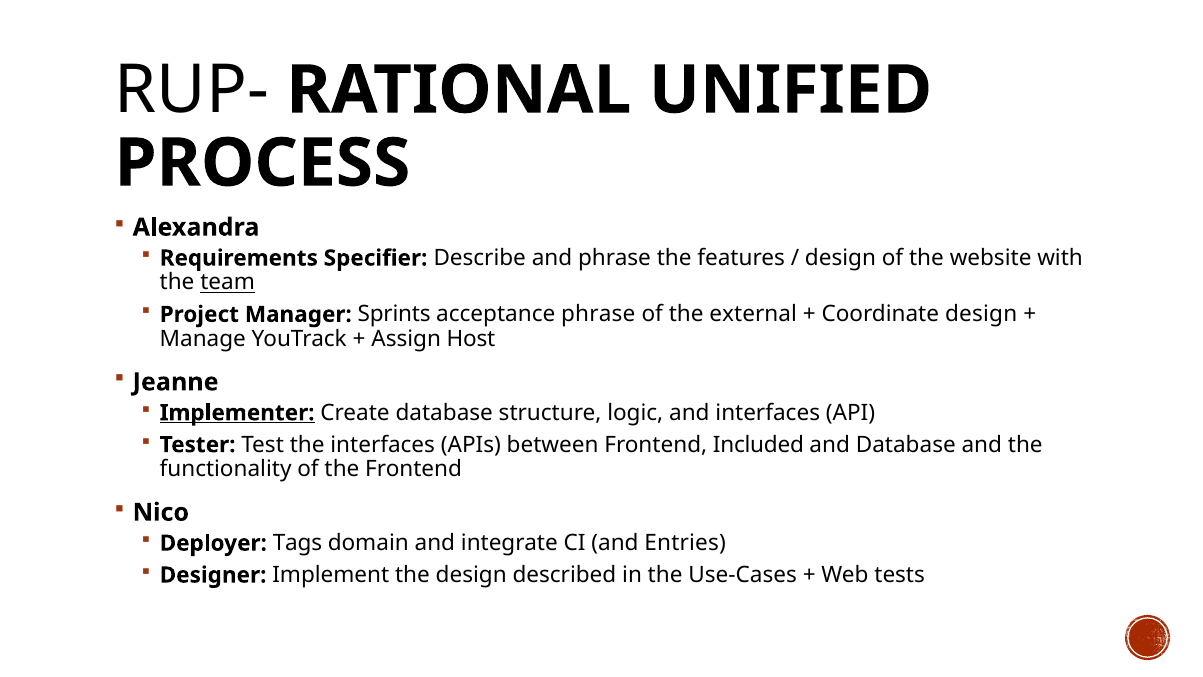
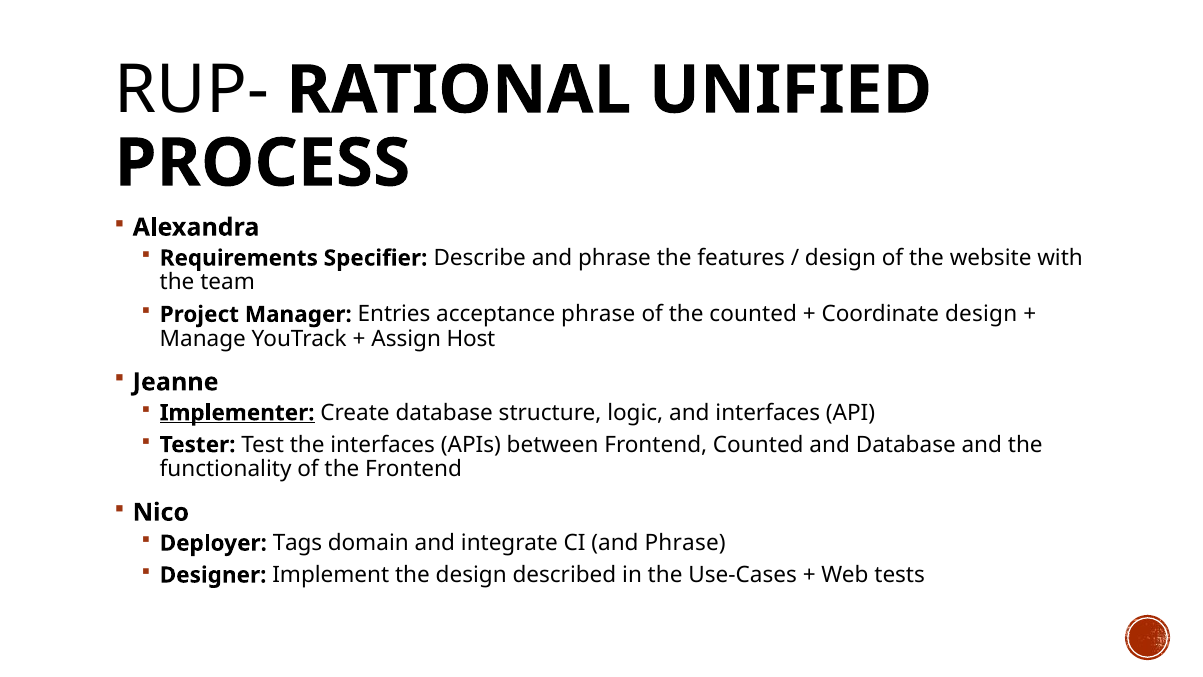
team underline: present -> none (228, 282)
Sprints: Sprints -> Entries (394, 314)
the external: external -> counted (753, 314)
Frontend Included: Included -> Counted (758, 445)
CI and Entries: Entries -> Phrase (685, 543)
